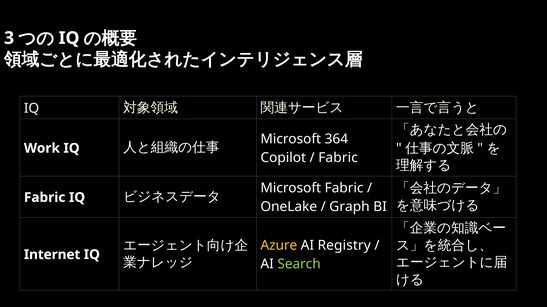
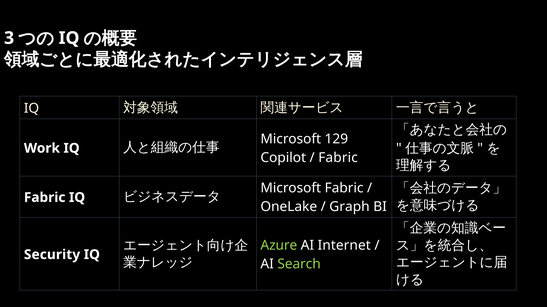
364: 364 -> 129 (336, 139)
Azure colour: yellow -> light green (279, 246)
Registry: Registry -> Internet (344, 246)
Internet: Internet -> Security (52, 255)
